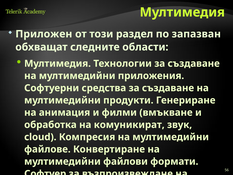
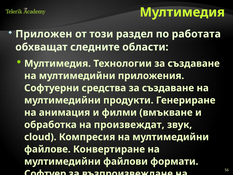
запазван: запазван -> работата (196, 34)
комуникират: комуникират -> произвеждат (129, 125)
